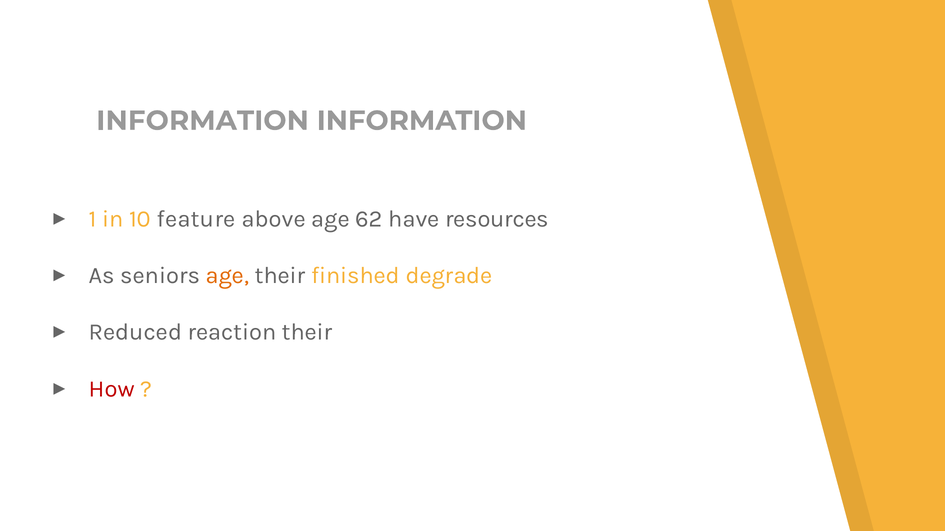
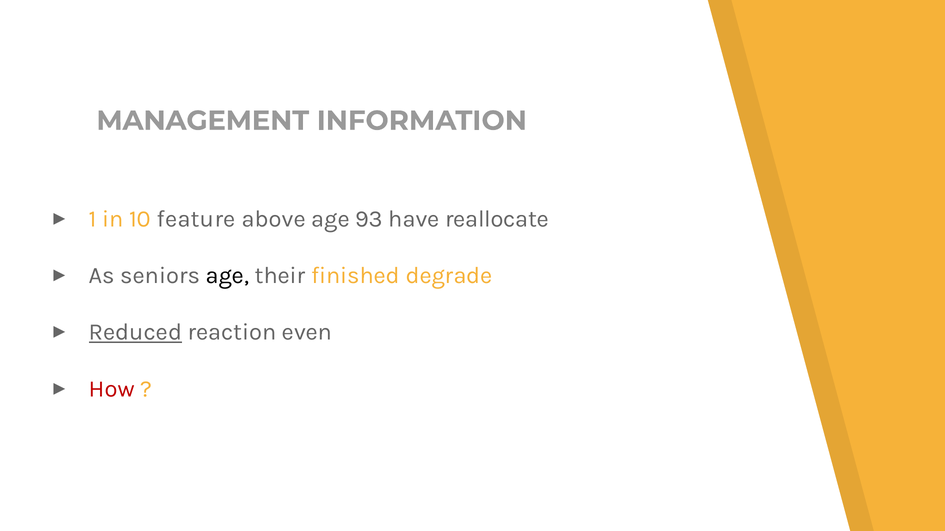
INFORMATION: INFORMATION -> MANAGEMENT (203, 121)
62: 62 -> 93 (369, 219)
resources: resources -> reallocate (497, 219)
age colour: orange -> black (227, 276)
Reduced underline: none -> present (135, 333)
reaction their: their -> even (307, 333)
